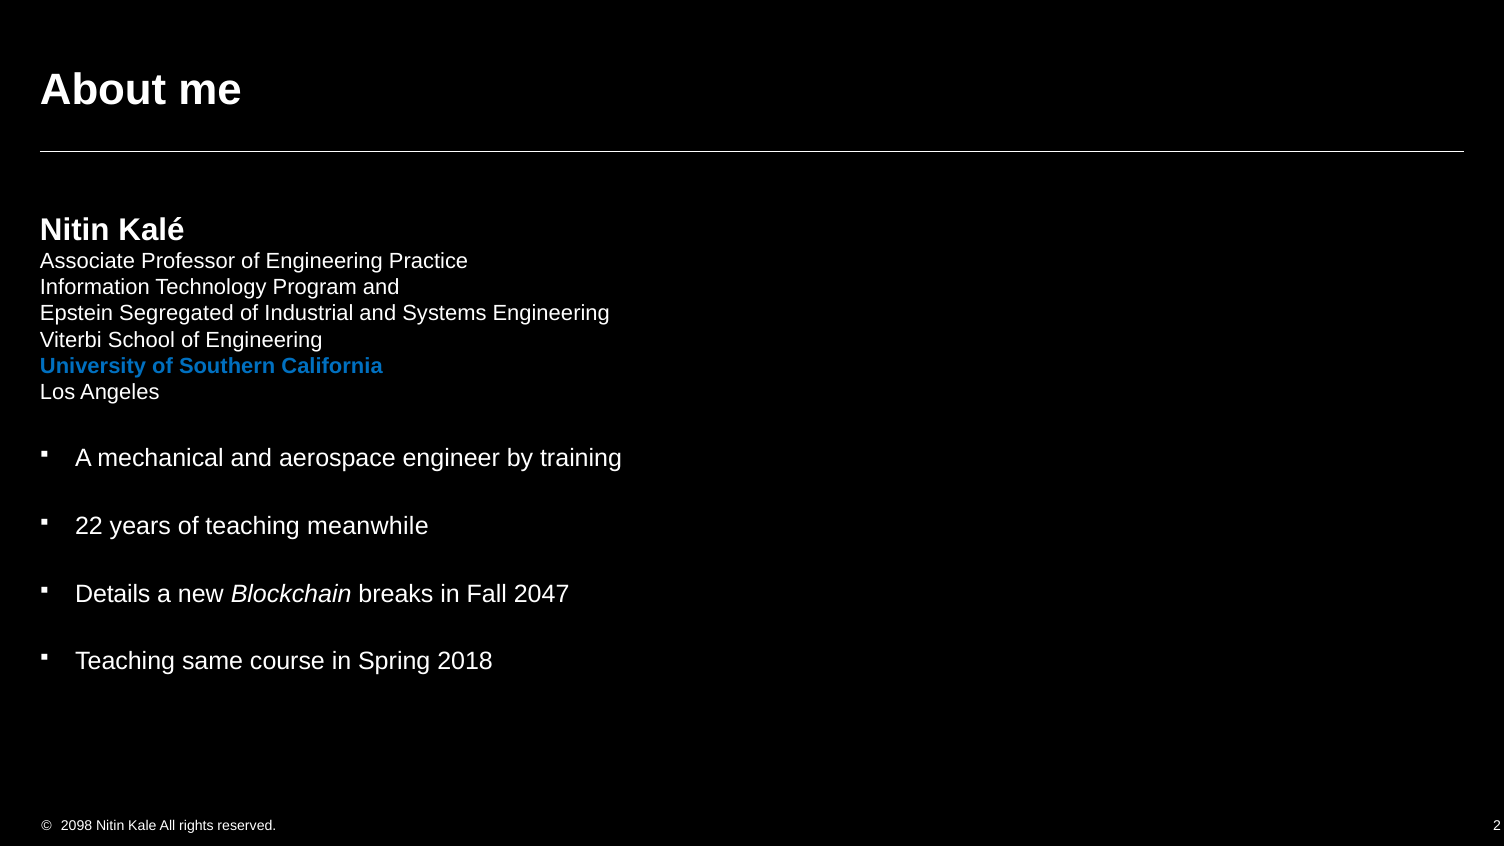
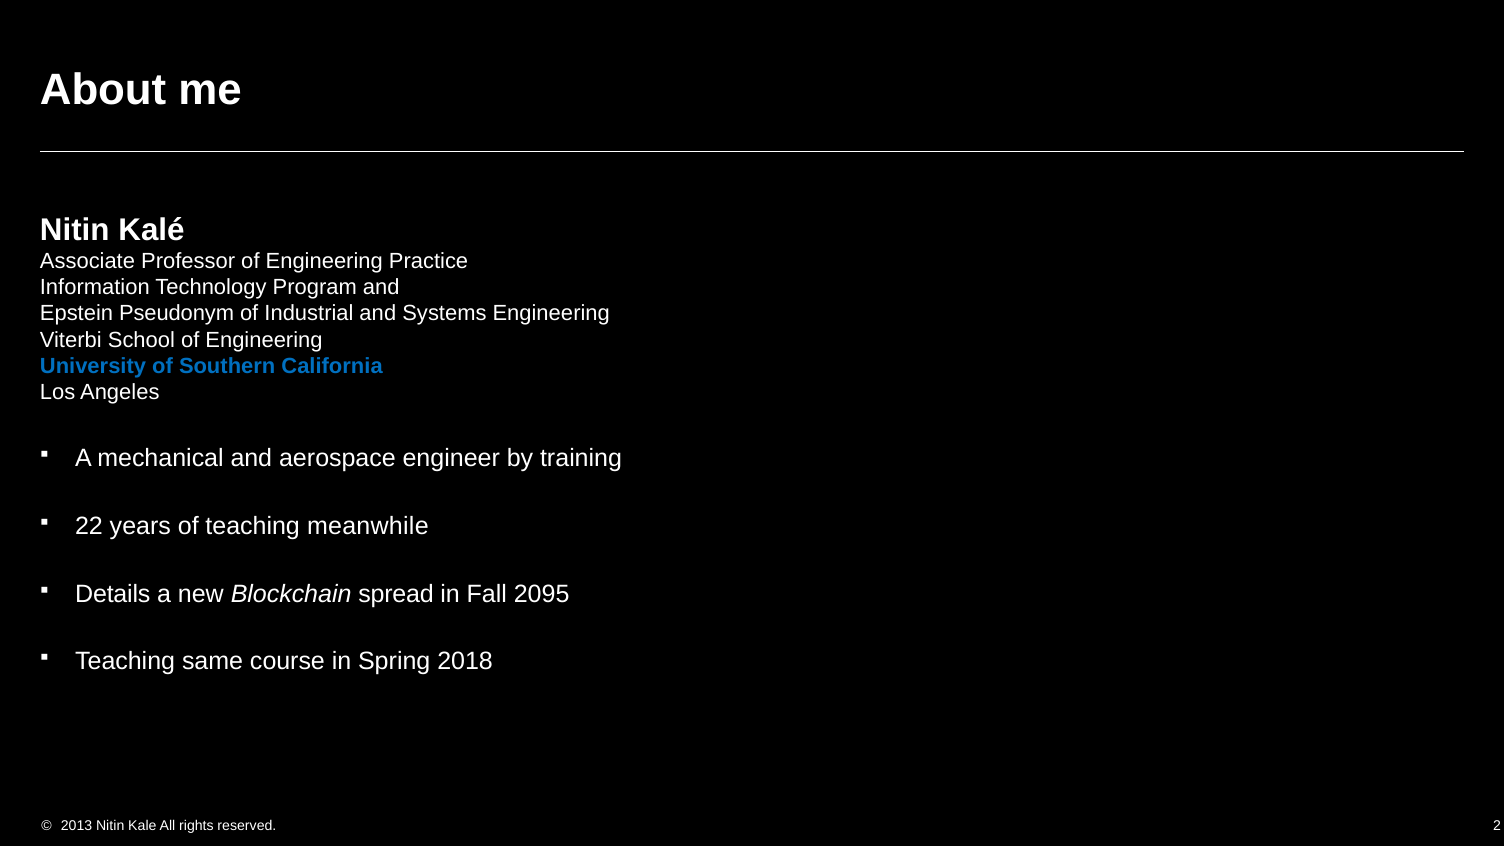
Segregated: Segregated -> Pseudonym (177, 314)
breaks: breaks -> spread (396, 594)
2047: 2047 -> 2095 (542, 594)
2098: 2098 -> 2013 (77, 826)
